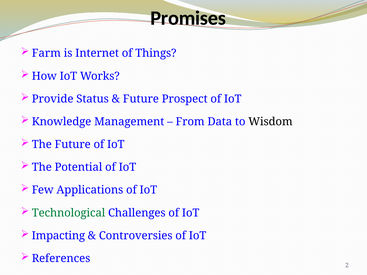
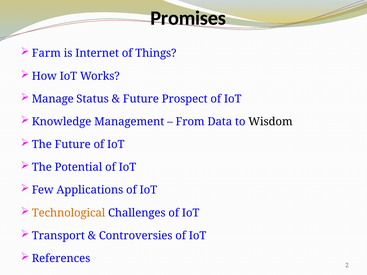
Provide: Provide -> Manage (53, 99)
Technological colour: green -> orange (69, 213)
Impacting: Impacting -> Transport (58, 236)
